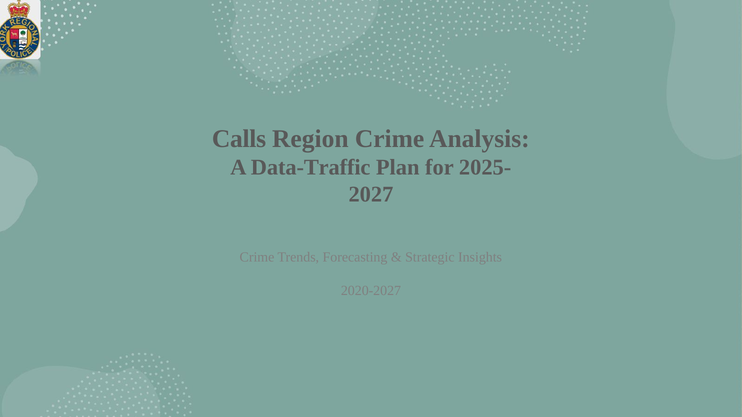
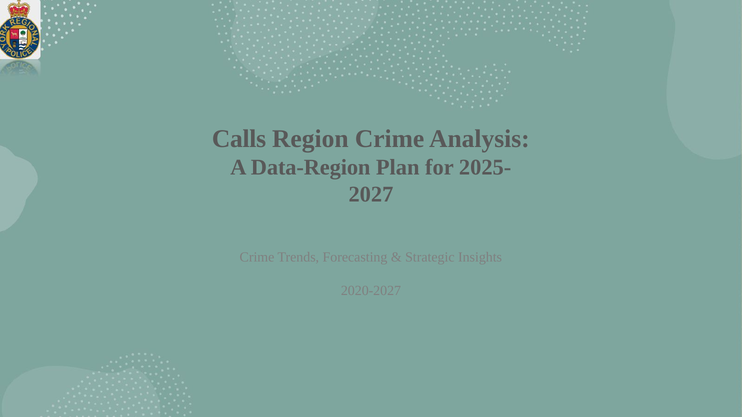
Data-Traffic: Data-Traffic -> Data-Region (311, 168)
